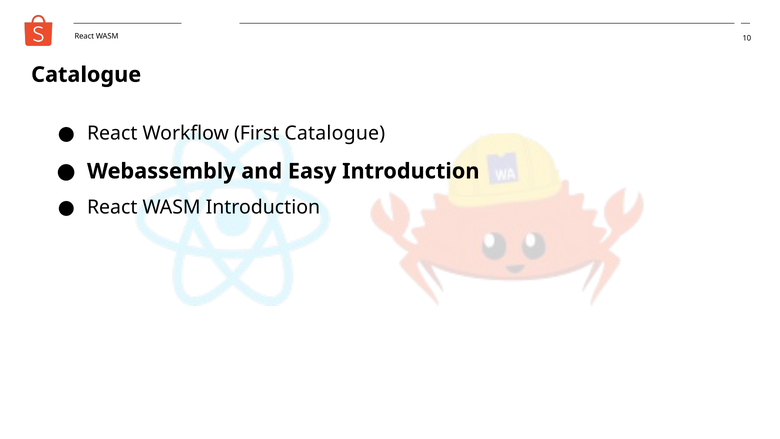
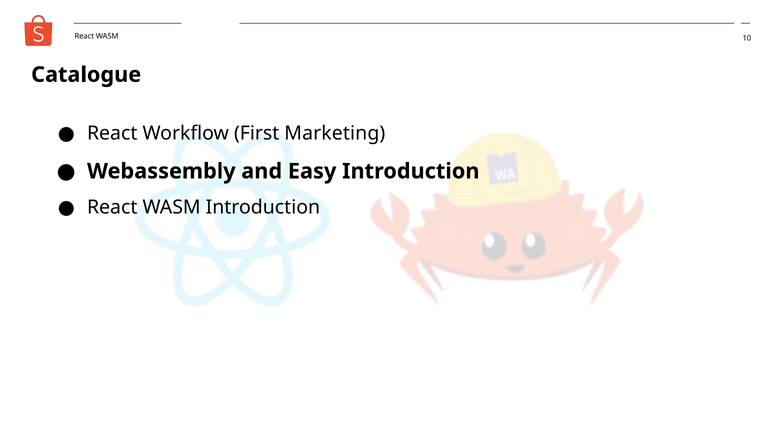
First Catalogue: Catalogue -> Marketing (335, 133)
